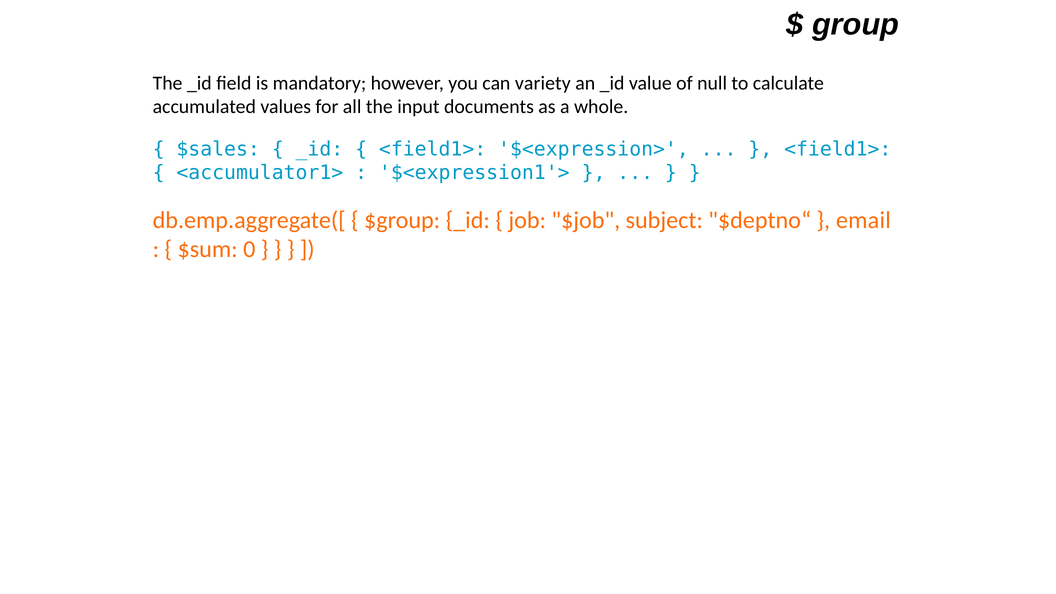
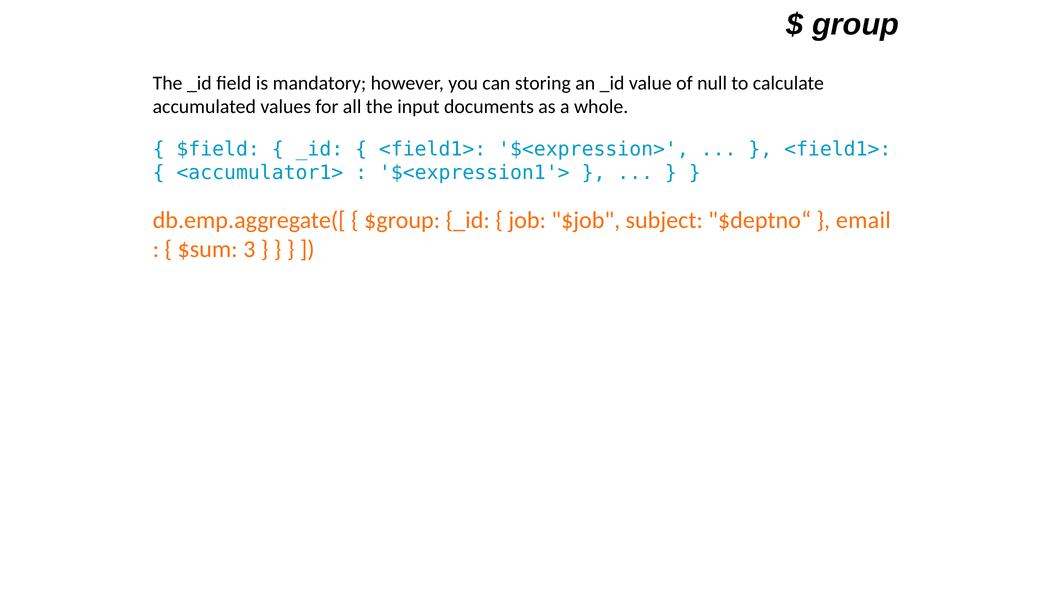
variety: variety -> storing (543, 83)
$sales: $sales -> $field (218, 149)
0: 0 -> 3 (249, 249)
